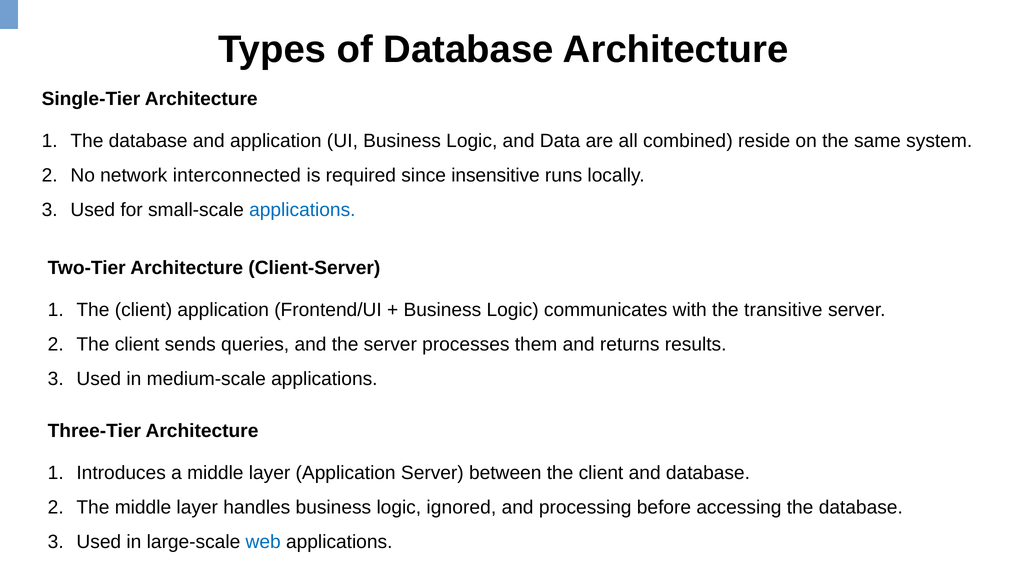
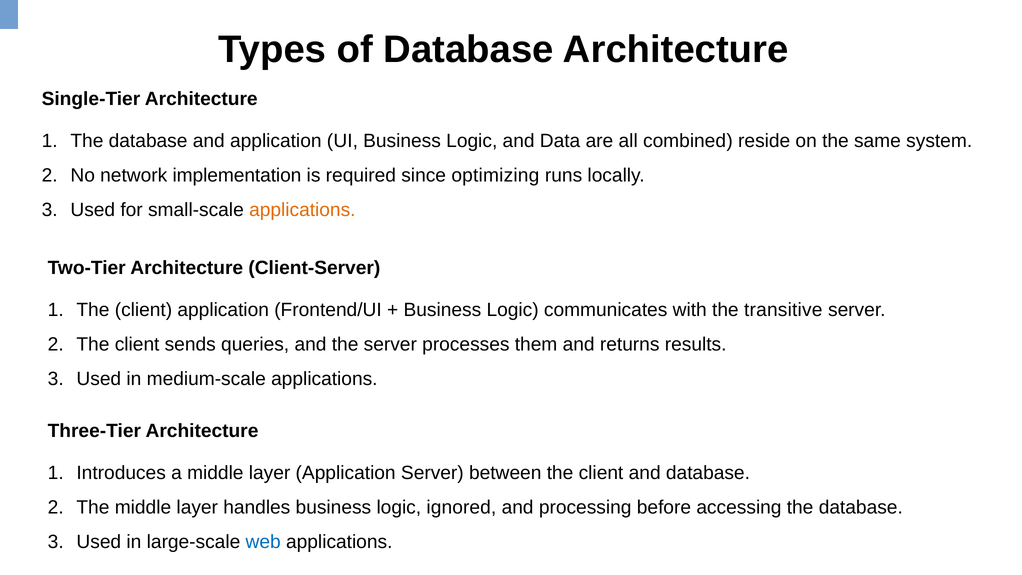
interconnected: interconnected -> implementation (237, 175)
insensitive: insensitive -> optimizing (495, 175)
applications colour: blue -> orange (302, 210)
